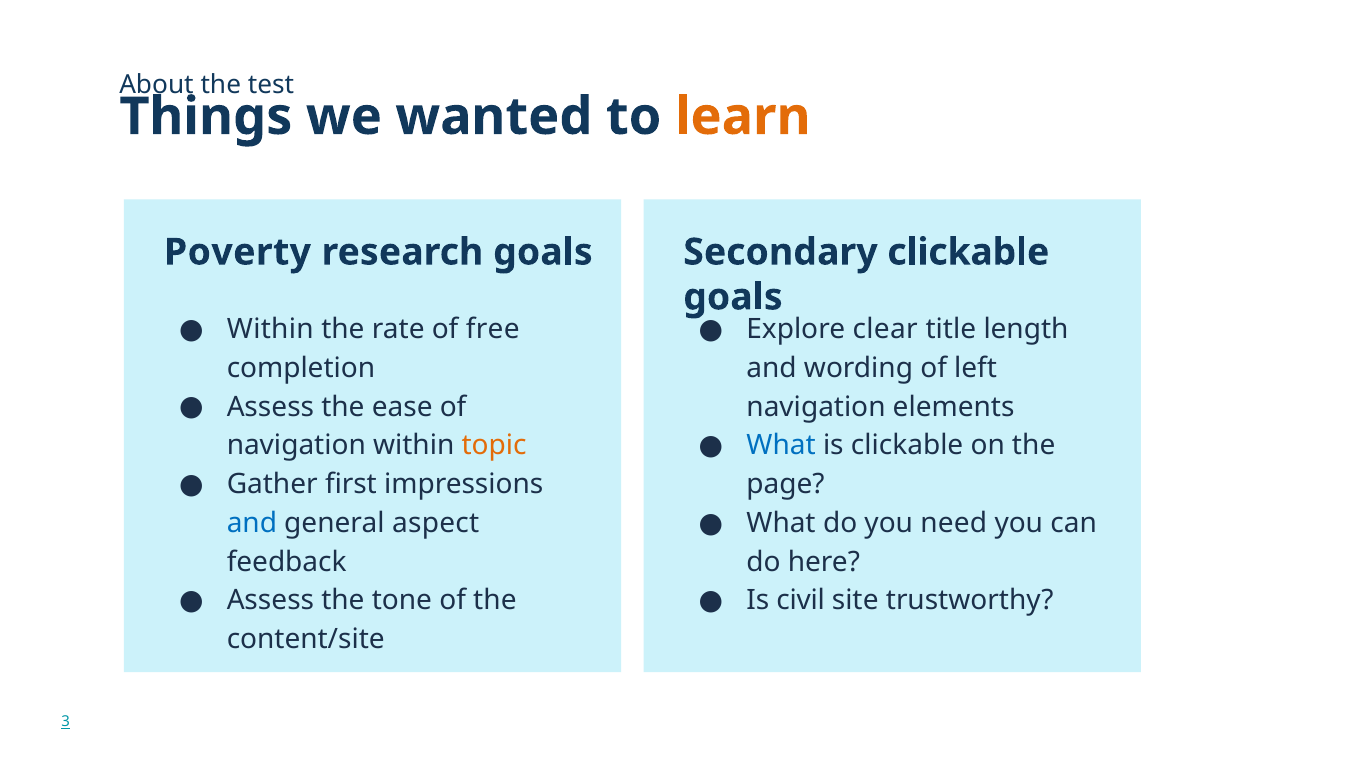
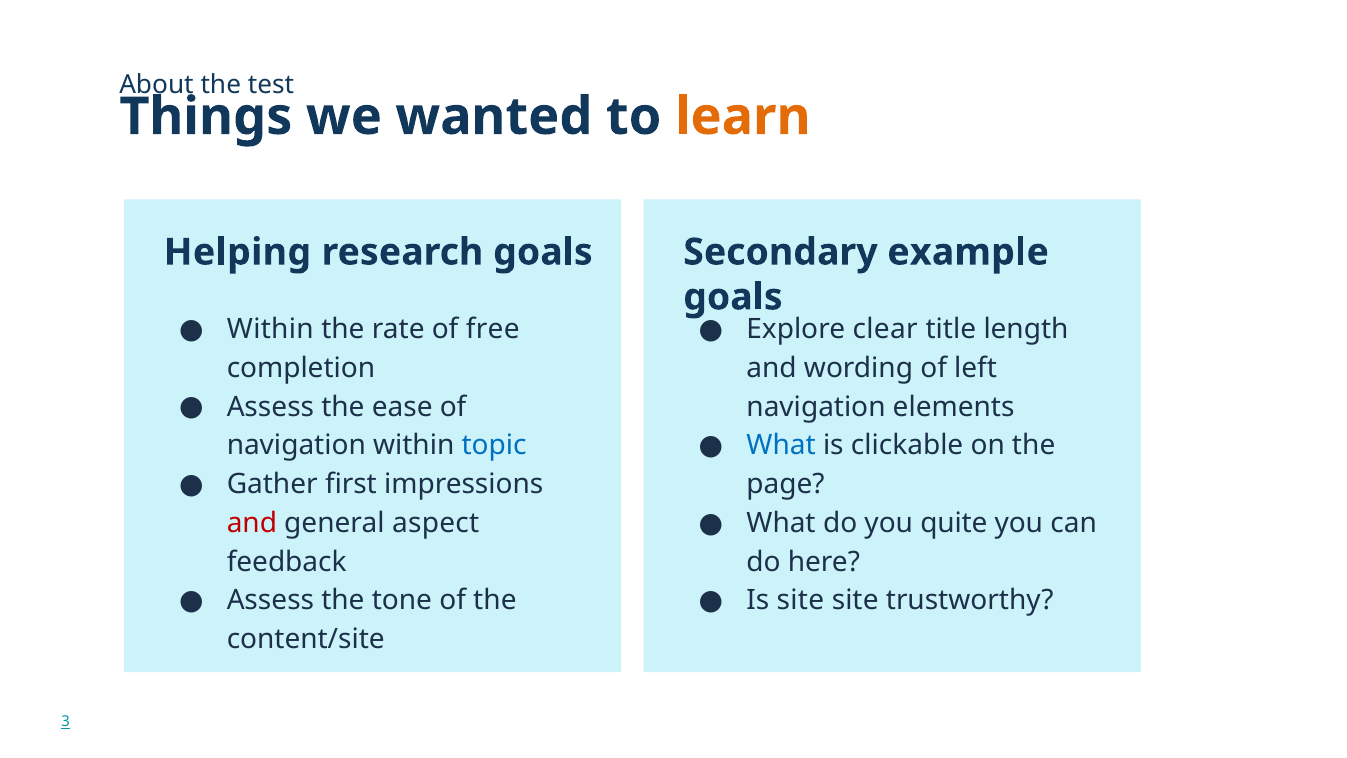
Poverty: Poverty -> Helping (237, 252)
Secondary clickable: clickable -> example (968, 252)
topic colour: orange -> blue (494, 445)
need: need -> quite (954, 523)
and colour: blue -> red (252, 523)
Is civil: civil -> site (800, 600)
